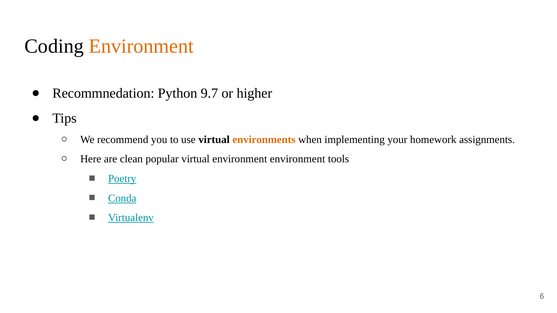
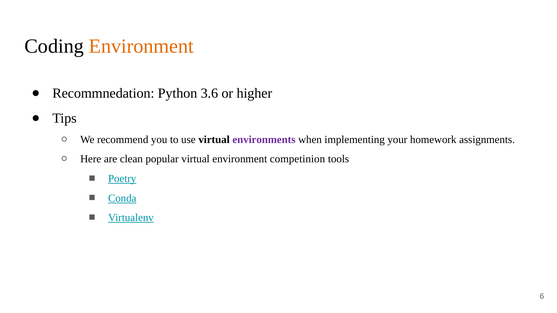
9.7: 9.7 -> 3.6 (209, 93)
environments colour: orange -> purple (264, 140)
environment environment: environment -> competinion (298, 159)
